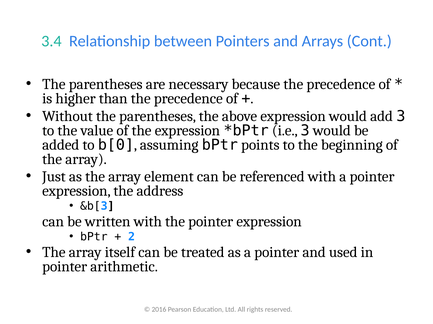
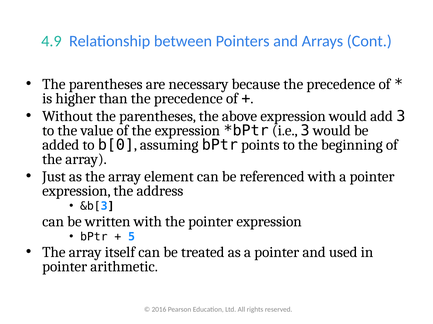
3.4: 3.4 -> 4.9 (51, 41)
2: 2 -> 5 (132, 237)
